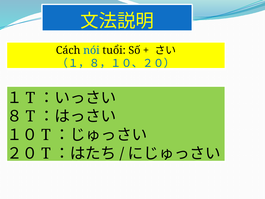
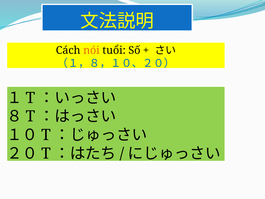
nói colour: blue -> orange (91, 50)
